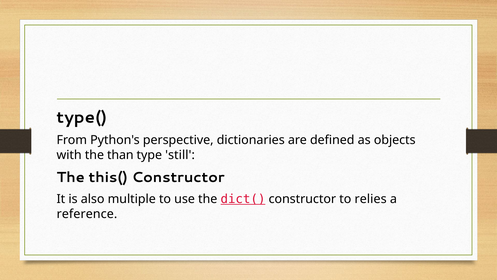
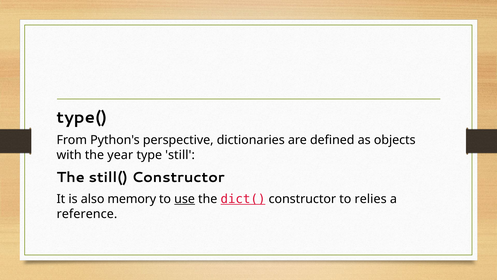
than: than -> year (120, 155)
this(: this( -> still( (108, 177)
multiple: multiple -> memory (132, 199)
use underline: none -> present (185, 199)
